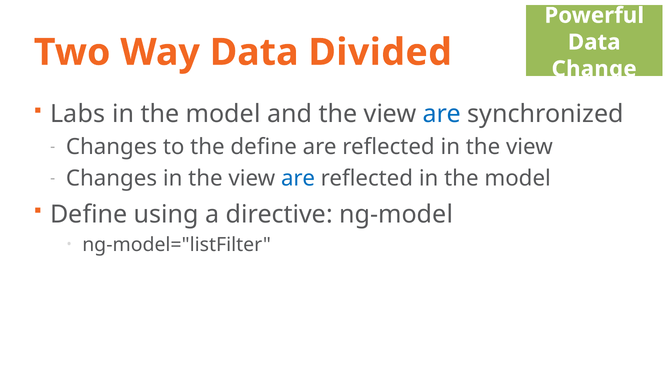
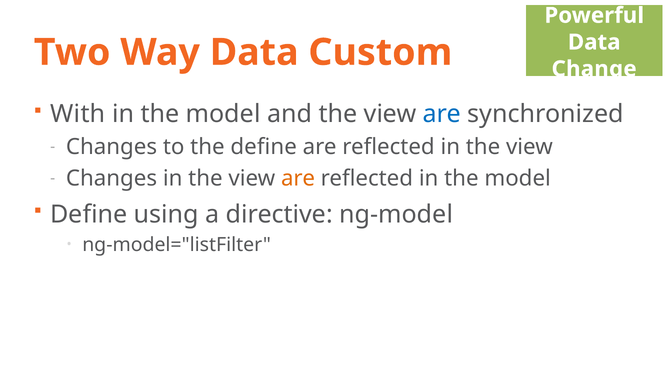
Divided: Divided -> Custom (380, 52)
Labs: Labs -> With (78, 114)
are colour: blue -> orange (298, 179)
